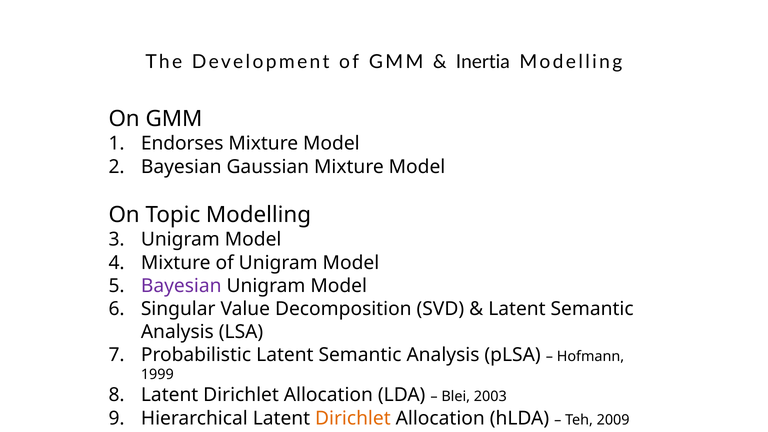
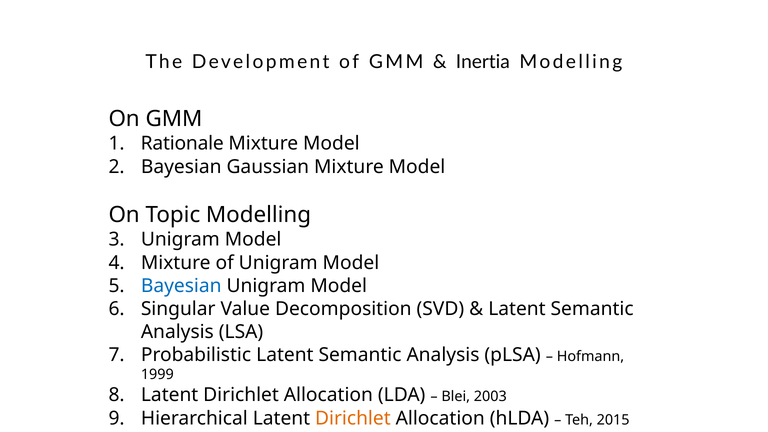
Endorses: Endorses -> Rationale (182, 144)
Bayesian colour: purple -> blue (181, 286)
2009: 2009 -> 2015 (613, 420)
